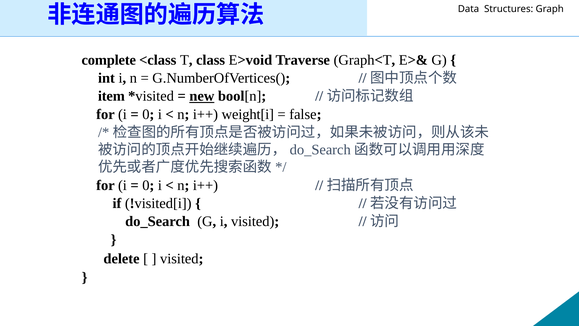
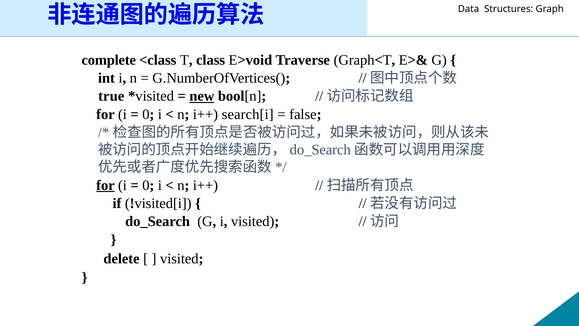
item: item -> true (111, 96)
weight[i: weight[i -> search[i (248, 114)
for underline: none -> present (105, 185)
